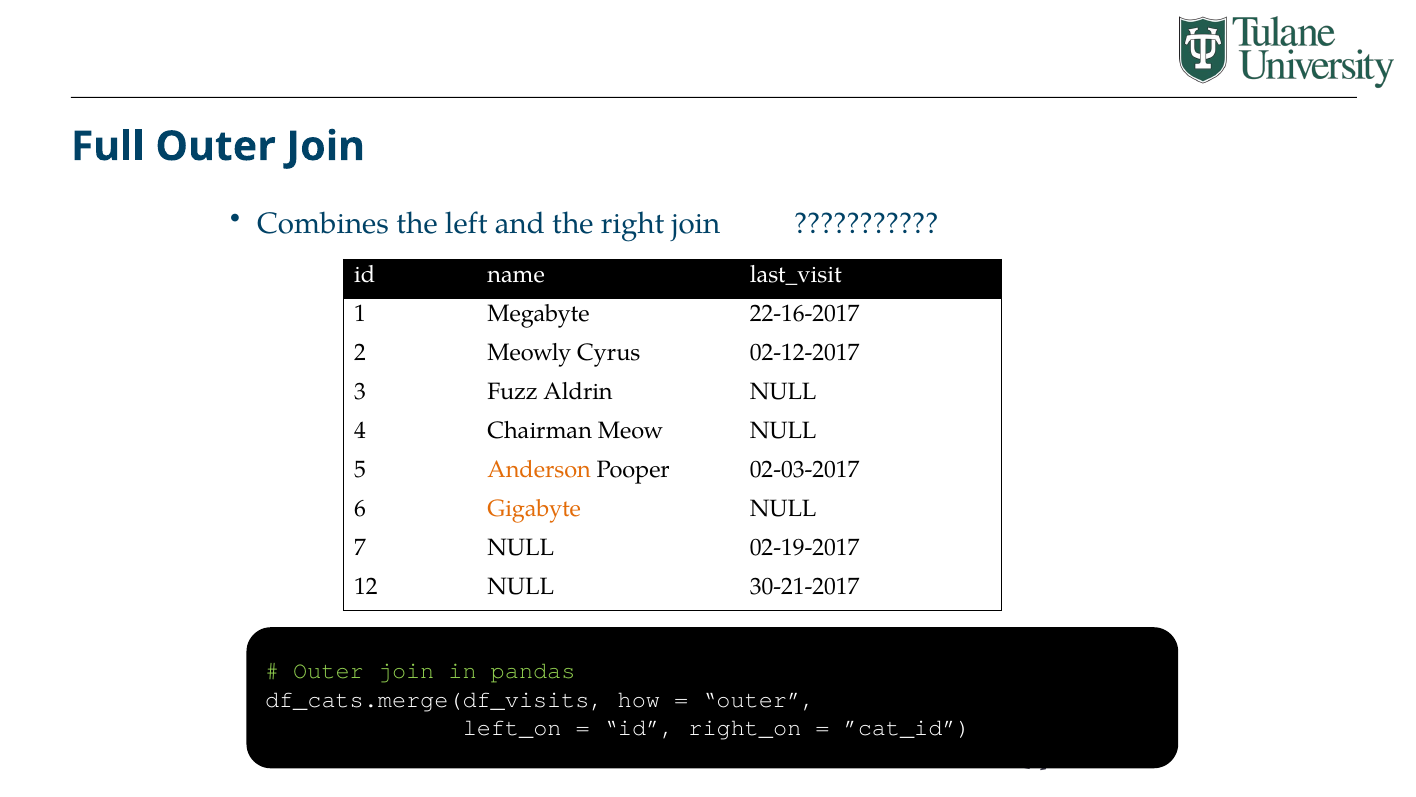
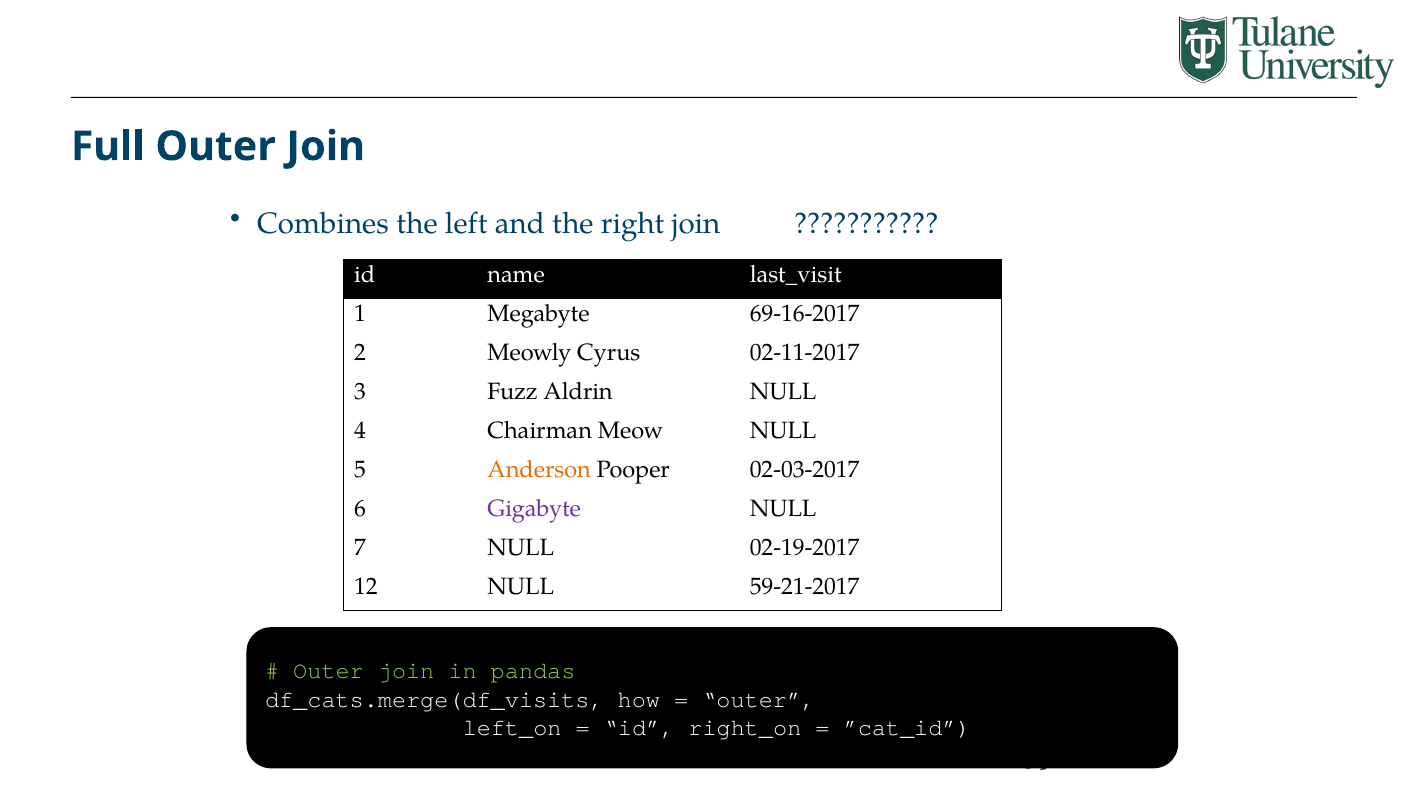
22-16-2017: 22-16-2017 -> 69-16-2017 (805, 313)
02-12-2017: 02-12-2017 -> 02-11-2017 (805, 352)
Gigabyte colour: orange -> purple (534, 508)
30-21-2017: 30-21-2017 -> 59-21-2017 (805, 586)
